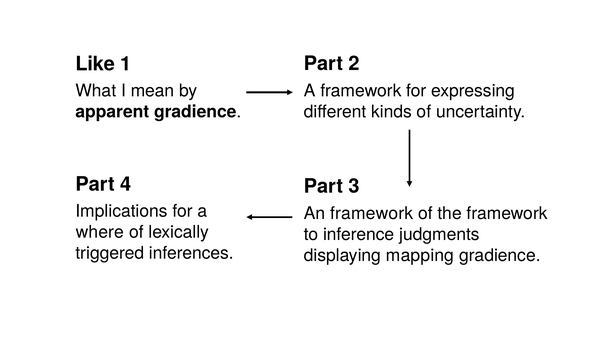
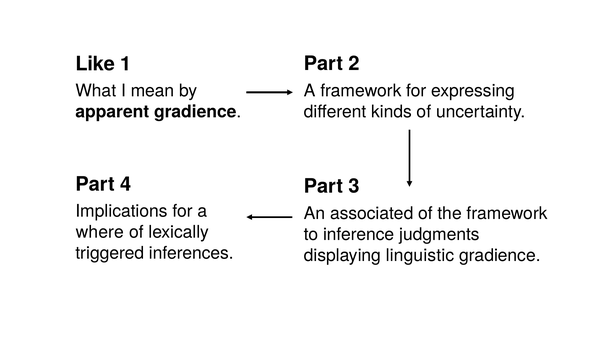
An framework: framework -> associated (372, 213)
mapping: mapping -> linguistic (420, 255)
